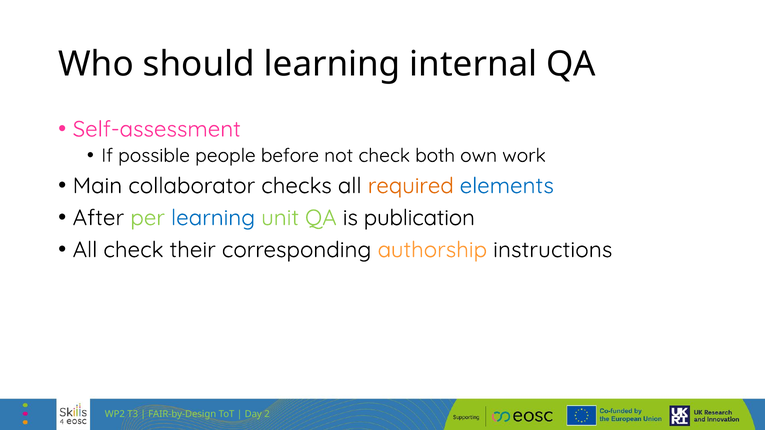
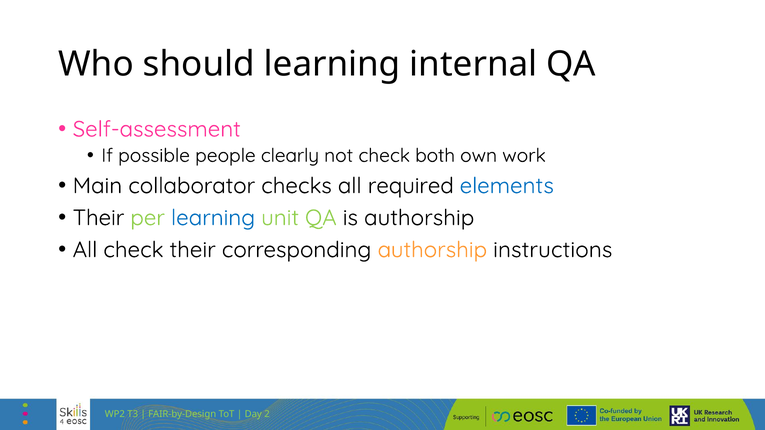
before: before -> clearly (290, 156)
required colour: orange -> black (411, 186)
After: After -> Their (98, 218)
is publication: publication -> authorship (419, 218)
